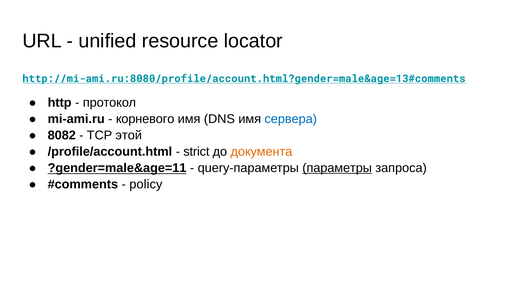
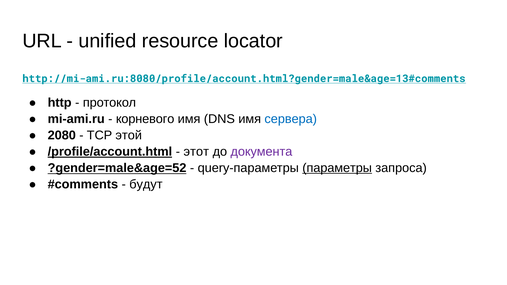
8082: 8082 -> 2080 (62, 135)
/profile/account.html underline: none -> present (110, 152)
strict: strict -> этот (196, 152)
документа colour: orange -> purple (261, 152)
?gender=male&age=11: ?gender=male&age=11 -> ?gender=male&age=52 (117, 168)
policy: policy -> будут (146, 184)
